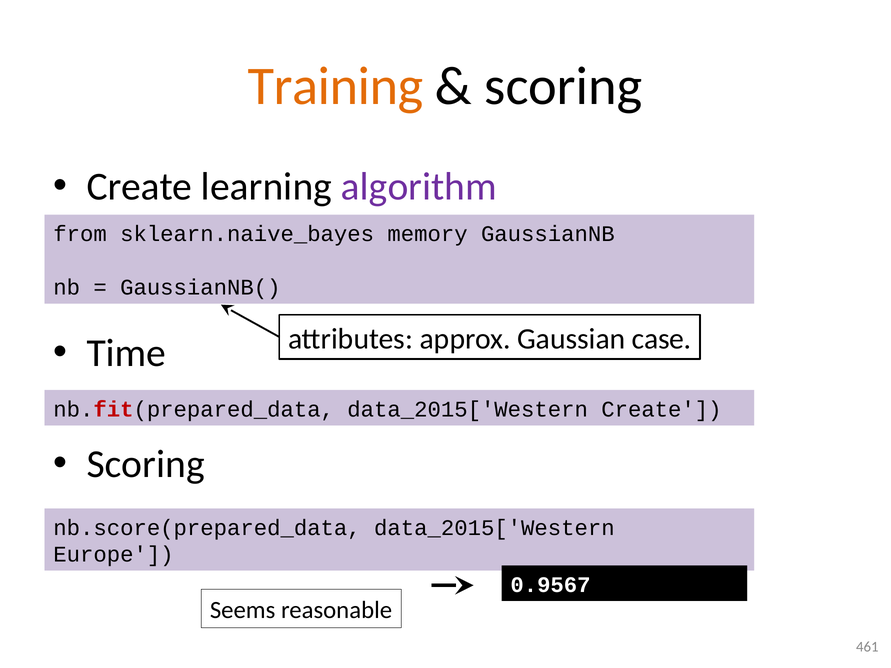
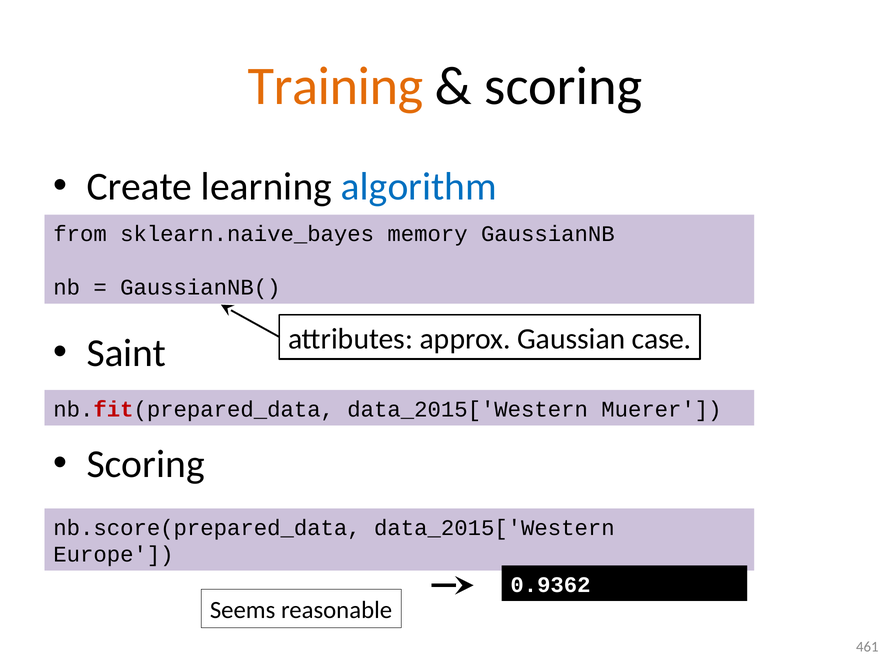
algorithm colour: purple -> blue (419, 187)
Time: Time -> Saint (126, 353)
data_2015['Western Create: Create -> Muerer (661, 409)
0.9567: 0.9567 -> 0.9362 (550, 585)
